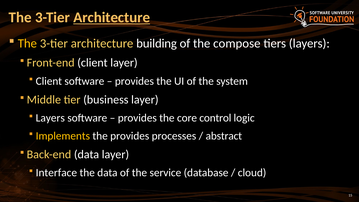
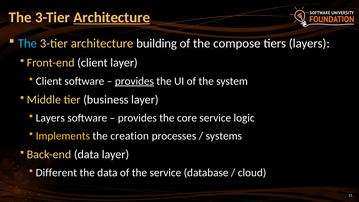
The colour: yellow -> light blue (27, 43)
provides underline: none -> present (134, 81)
core control: control -> service (215, 118)
the provides: provides -> creation (130, 136)
abstract: abstract -> systems (224, 136)
Interface: Interface -> Different (56, 173)
